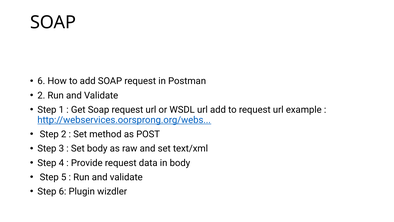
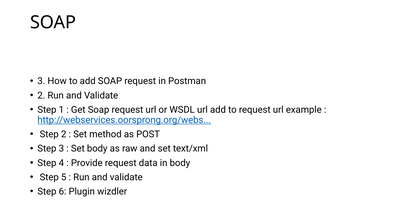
6: 6 -> 3 (41, 81)
